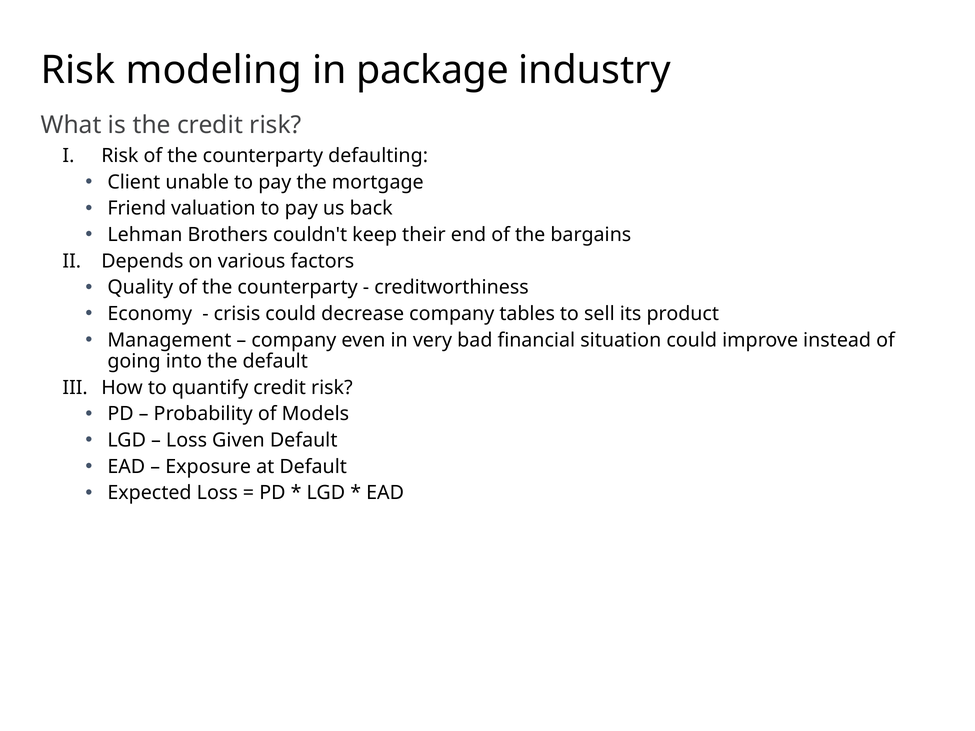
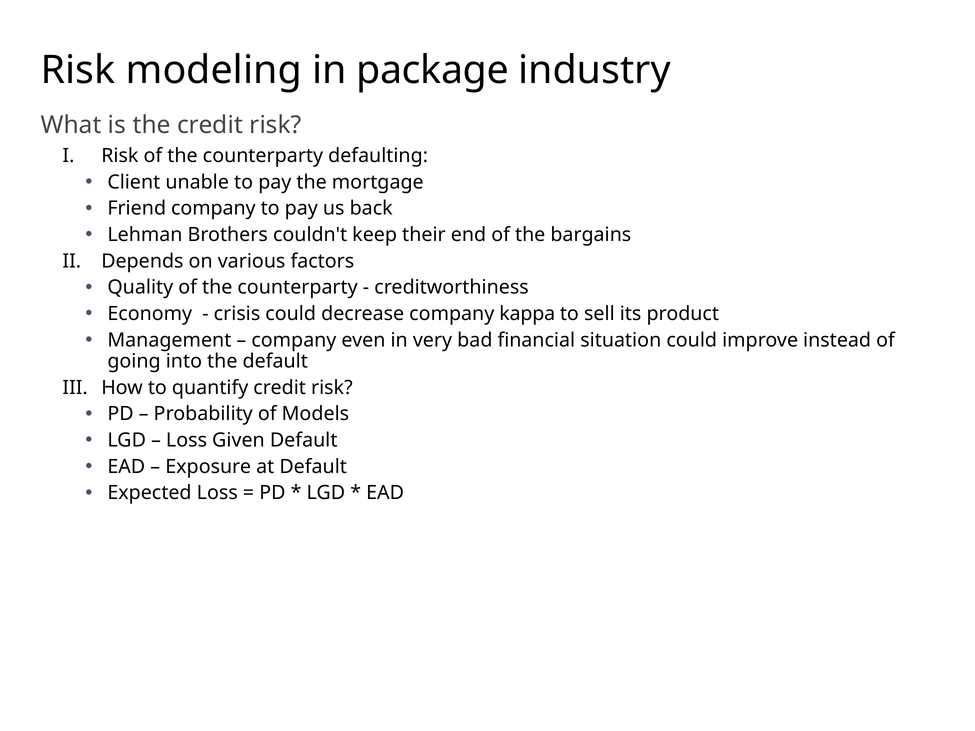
Friend valuation: valuation -> company (213, 208)
tables: tables -> kappa (527, 314)
